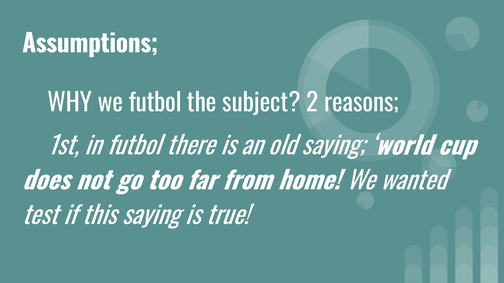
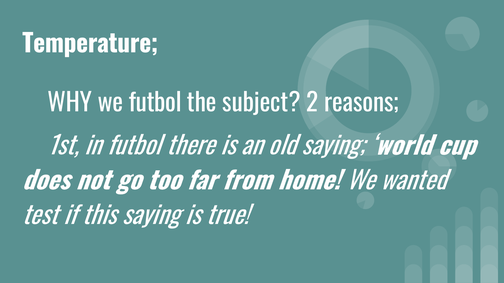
Assumptions: Assumptions -> Temperature (90, 44)
